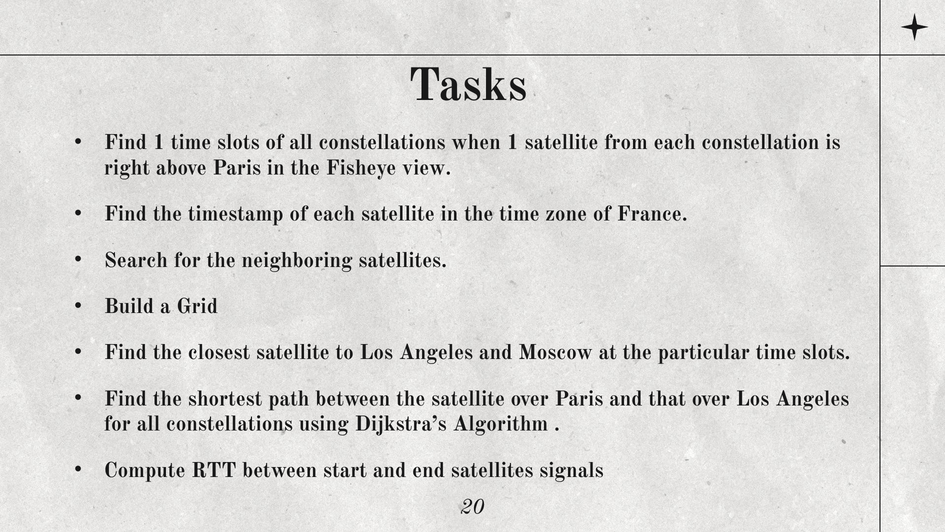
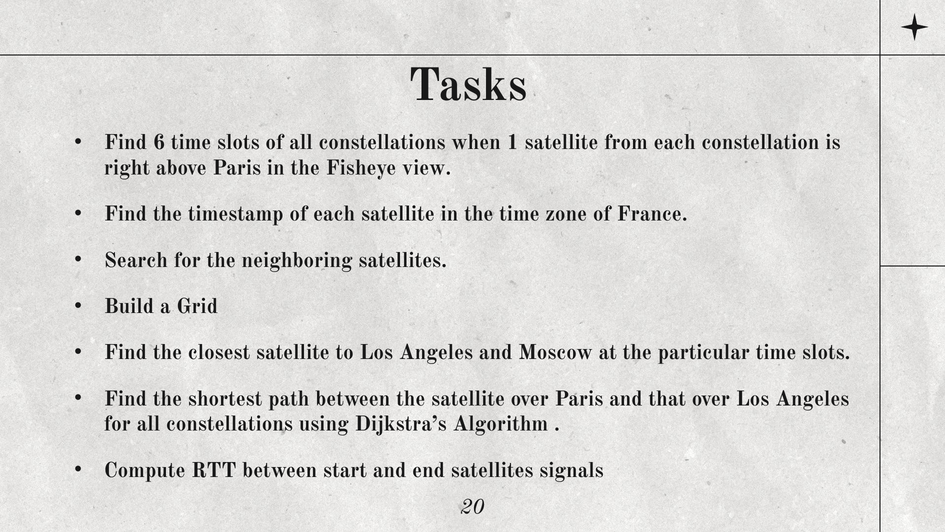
Find 1: 1 -> 6 (159, 142)
